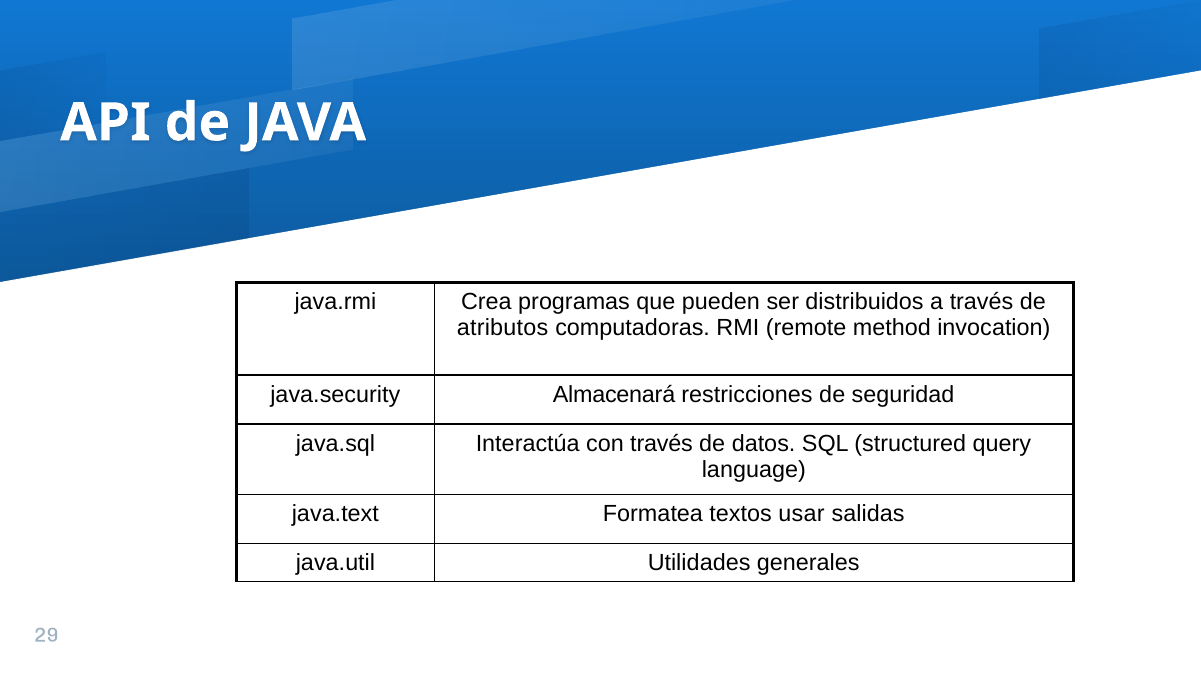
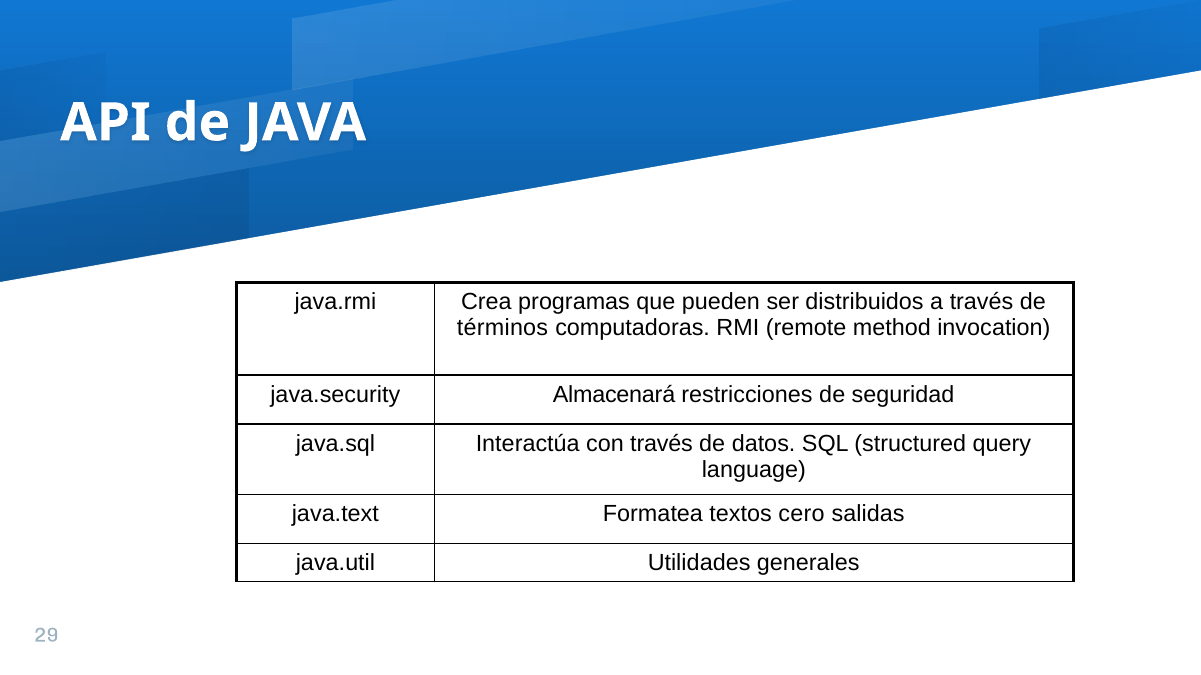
atributos: atributos -> términos (503, 329)
usar: usar -> cero (802, 515)
